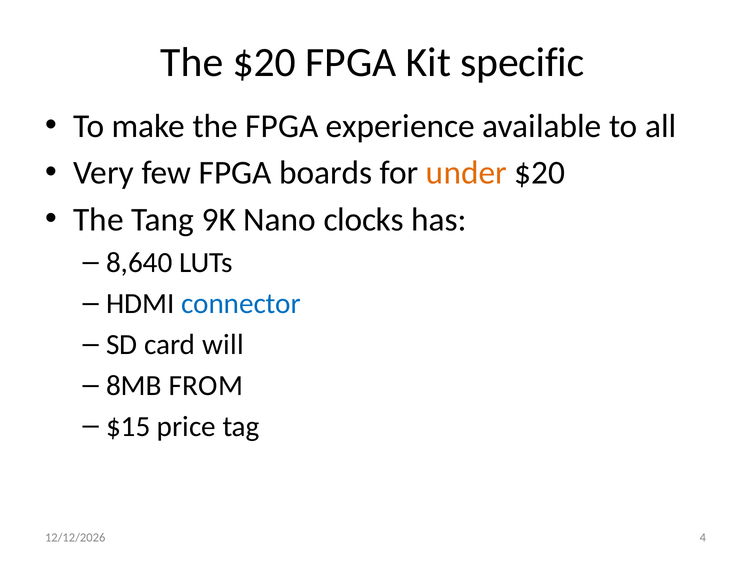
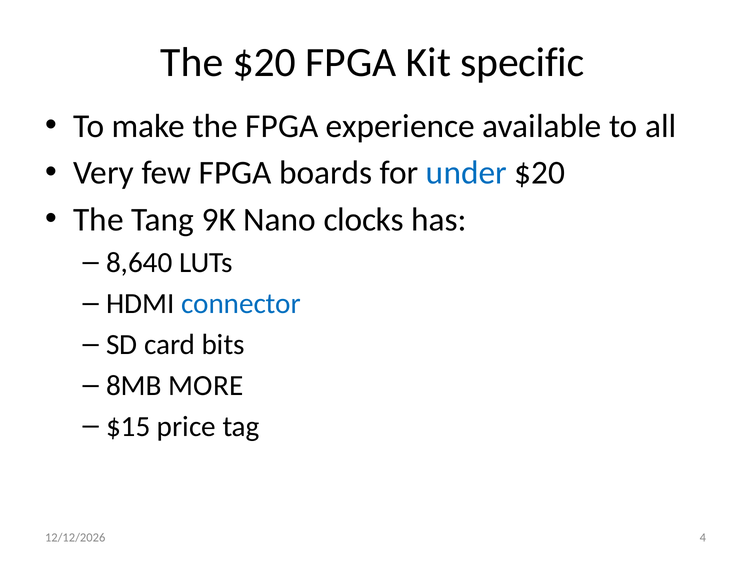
under colour: orange -> blue (466, 173)
will: will -> bits (223, 345)
FROM: FROM -> MORE (206, 386)
